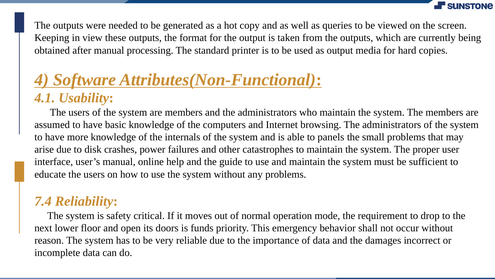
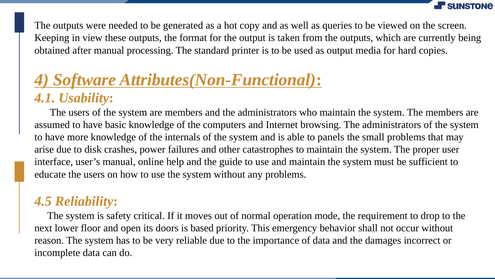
7.4: 7.4 -> 4.5 (43, 201)
funds: funds -> based (202, 228)
